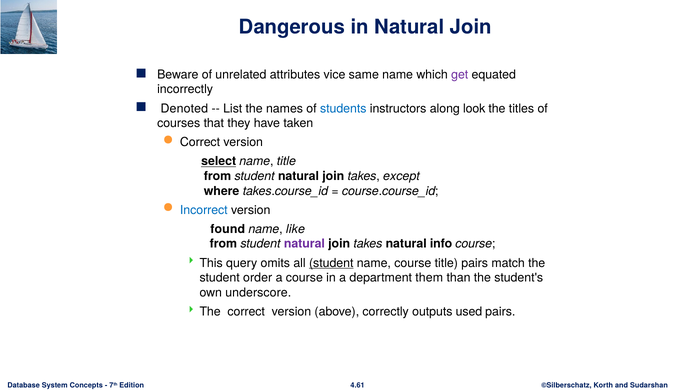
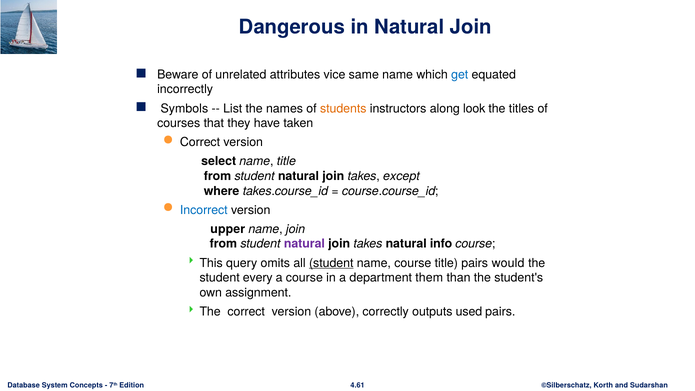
get colour: purple -> blue (460, 75)
Denoted: Denoted -> Symbols (184, 108)
students colour: blue -> orange (343, 108)
select underline: present -> none (219, 161)
found: found -> upper (228, 229)
name like: like -> join (295, 229)
match: match -> would (508, 263)
order: order -> every (258, 278)
underscore: underscore -> assignment (258, 292)
